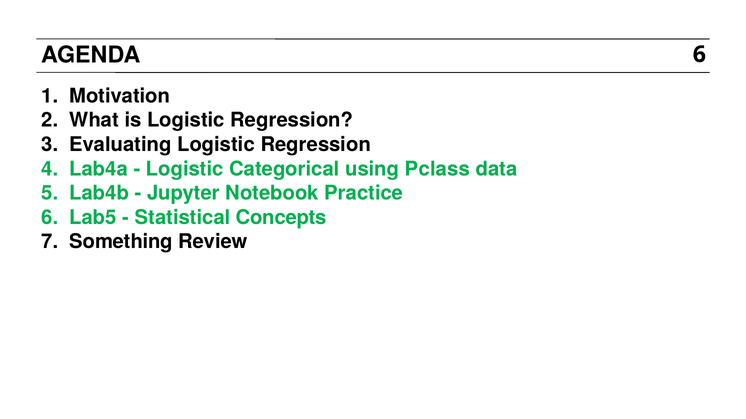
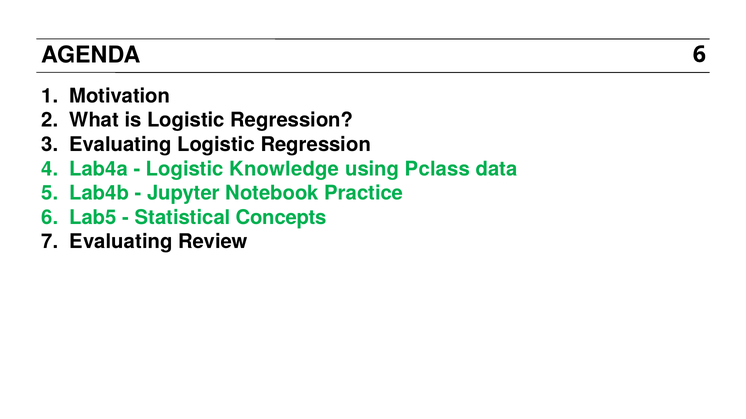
Categorical: Categorical -> Knowledge (284, 169)
Something: Something -> Evaluating (121, 242)
